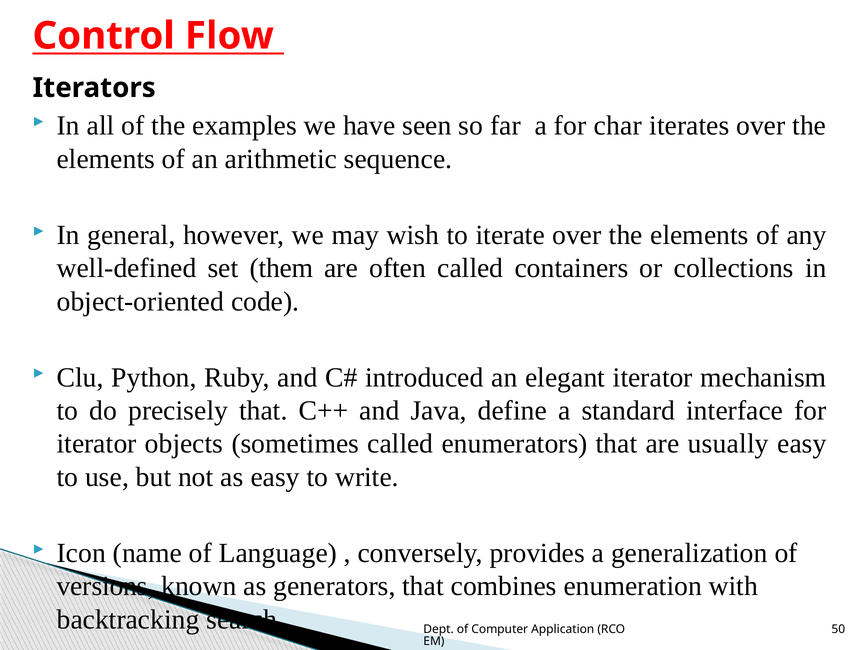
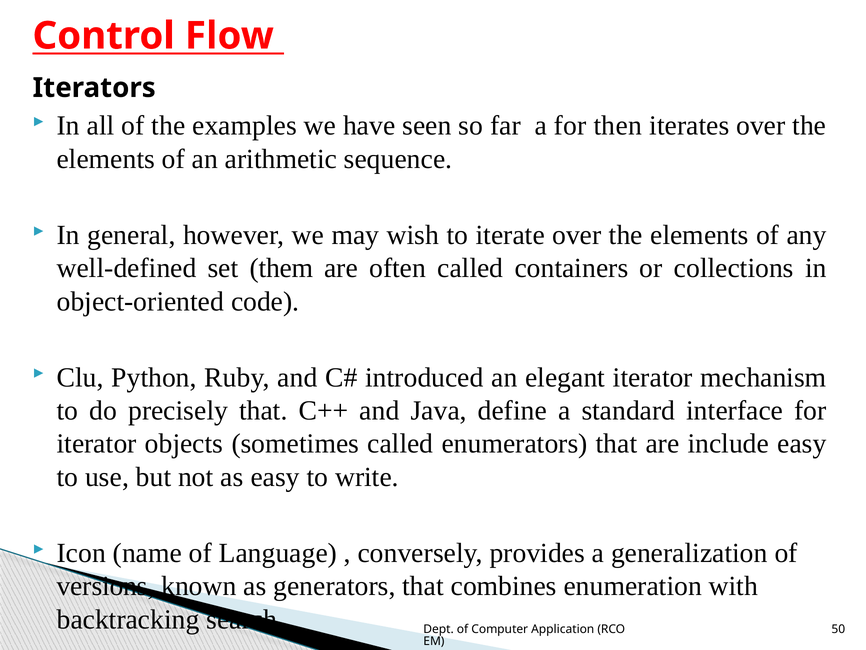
char: char -> then (618, 126)
usually: usually -> include (728, 444)
